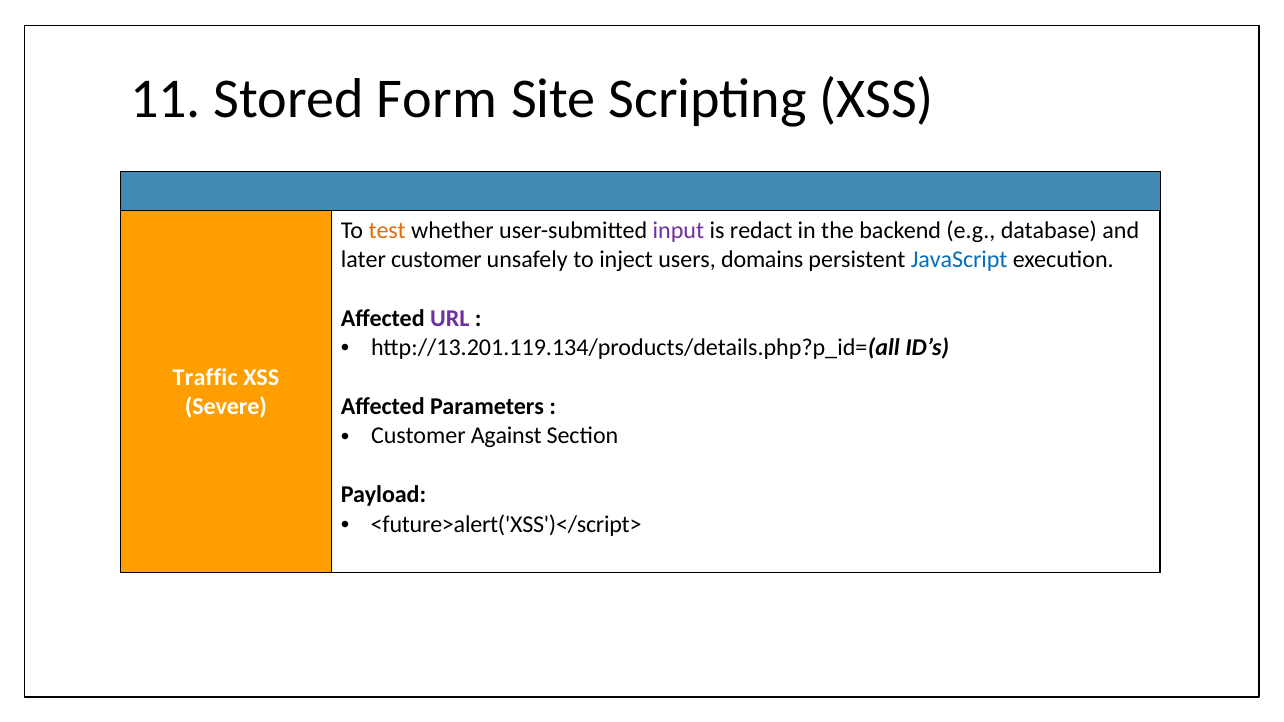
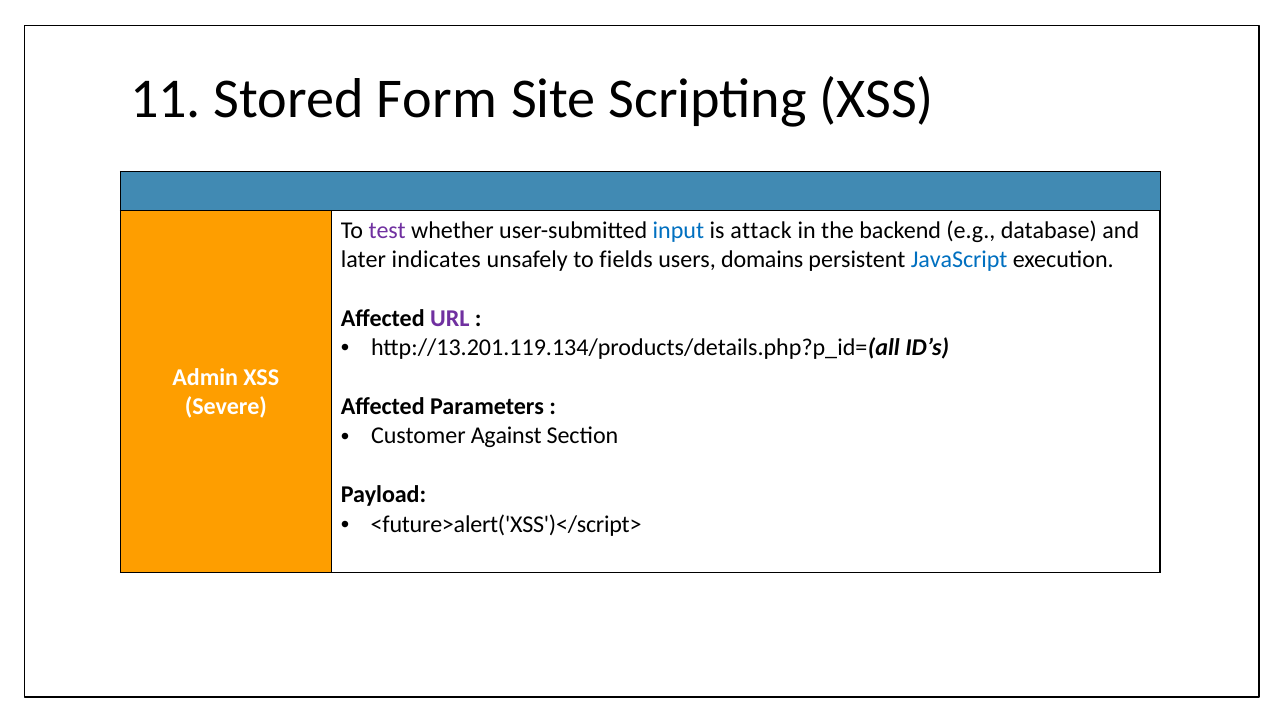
test colour: orange -> purple (387, 230)
input colour: purple -> blue (678, 230)
redact: redact -> attack (761, 230)
later customer: customer -> indicates (436, 260)
inject: inject -> fields (626, 260)
Traffic: Traffic -> Admin (205, 377)
